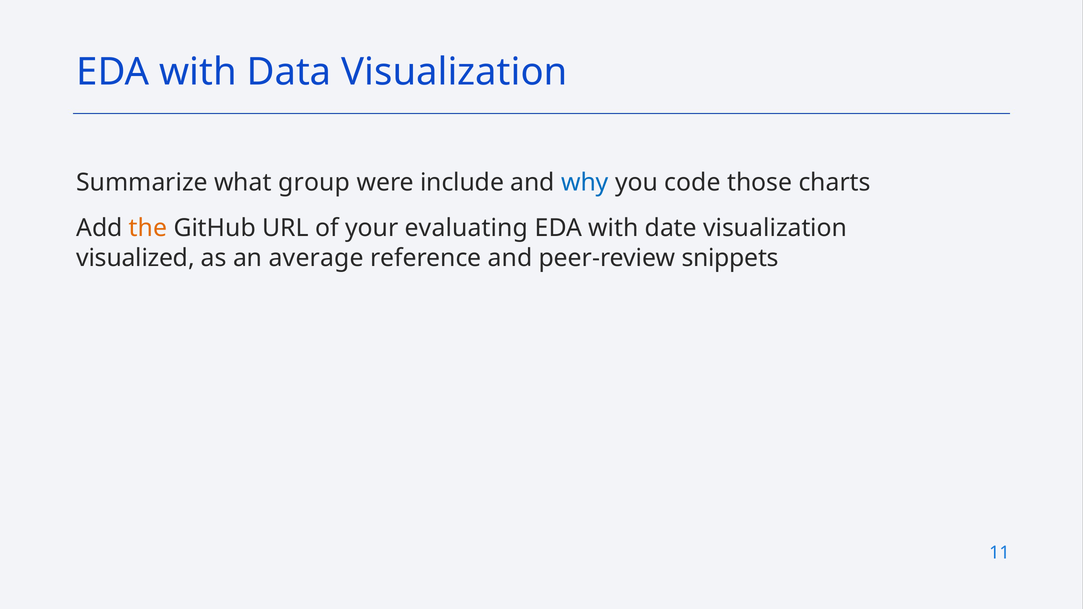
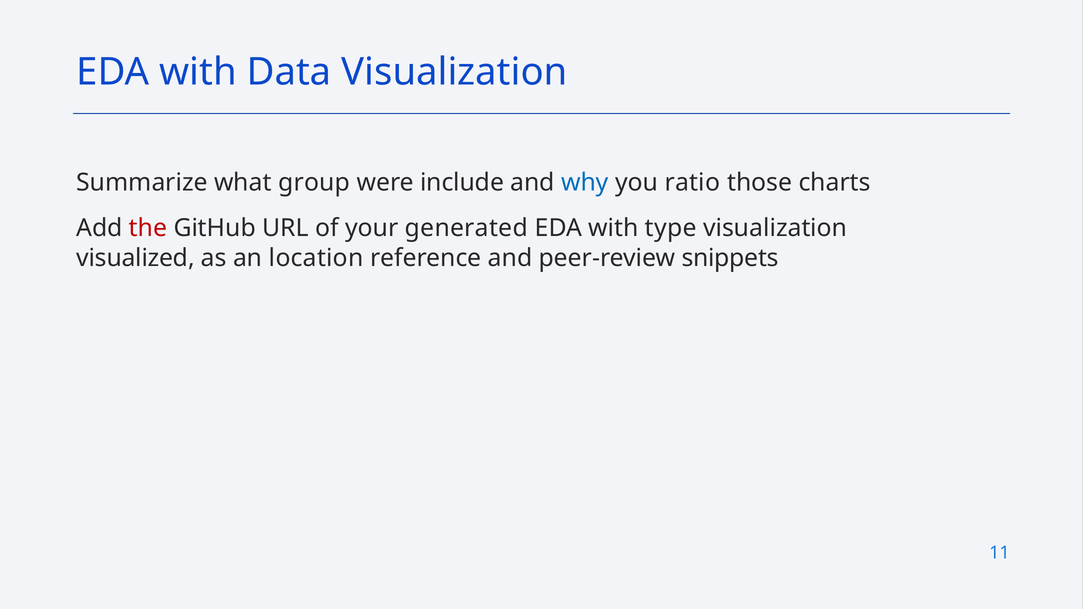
code: code -> ratio (692, 183)
the colour: orange -> red (148, 228)
evaluating: evaluating -> generated (466, 228)
date: date -> type (671, 228)
average: average -> location (316, 258)
